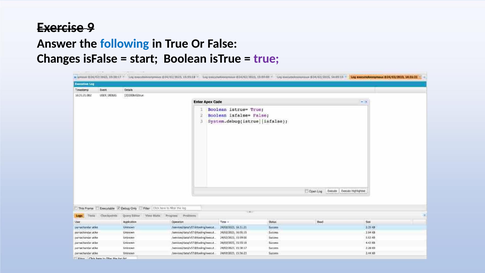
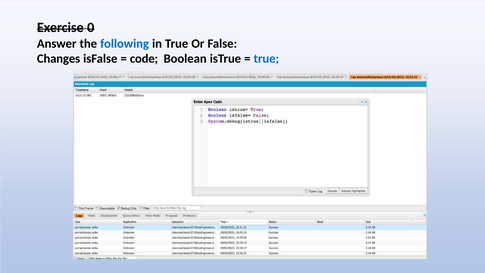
9: 9 -> 0 (91, 28)
start: start -> code (144, 59)
true colour: purple -> blue (266, 59)
